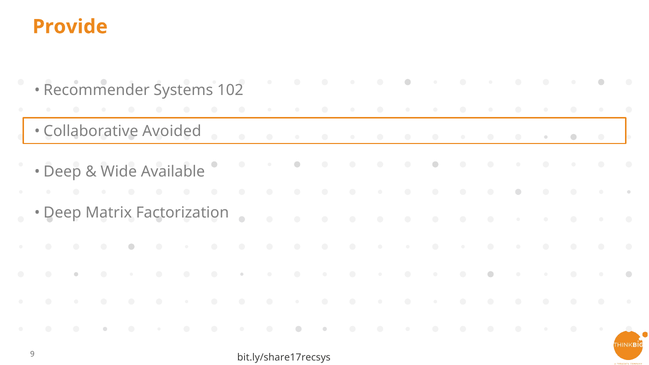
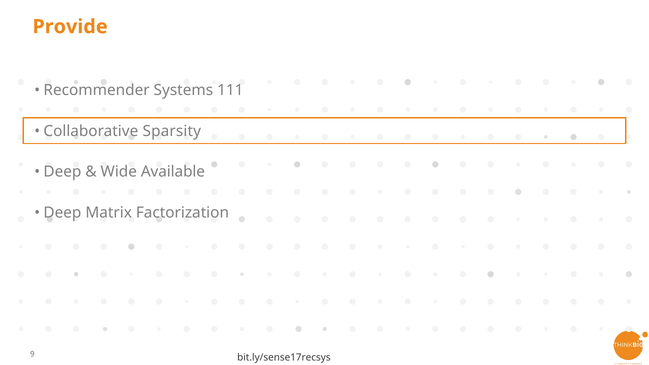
102: 102 -> 111 (230, 90)
Avoided: Avoided -> Sparsity (172, 131)
bit.ly/share17recsys: bit.ly/share17recsys -> bit.ly/sense17recsys (284, 358)
